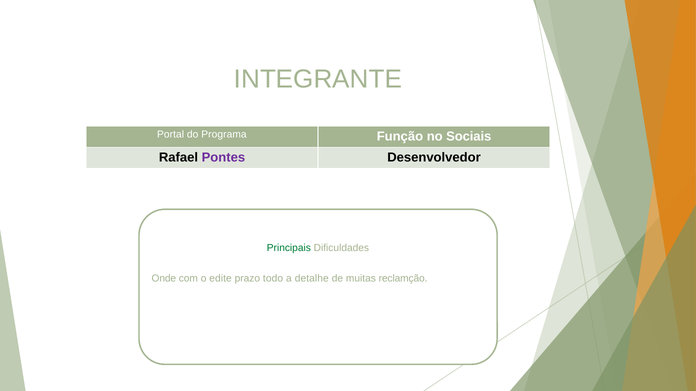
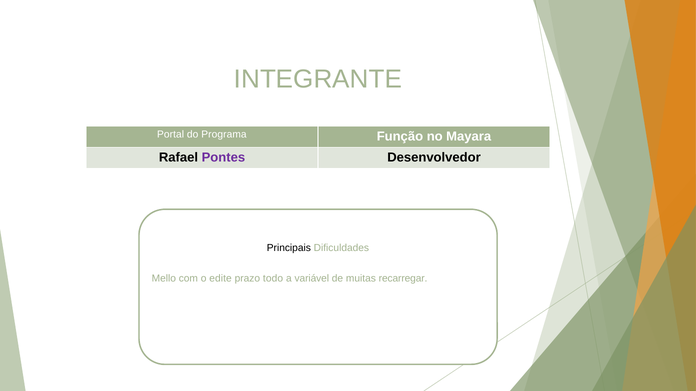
Sociais: Sociais -> Mayara (469, 136)
Principais colour: green -> black (289, 248)
Onde: Onde -> Mello (164, 279)
detalhe: detalhe -> variável (312, 279)
reclamção: reclamção -> recarregar (403, 279)
